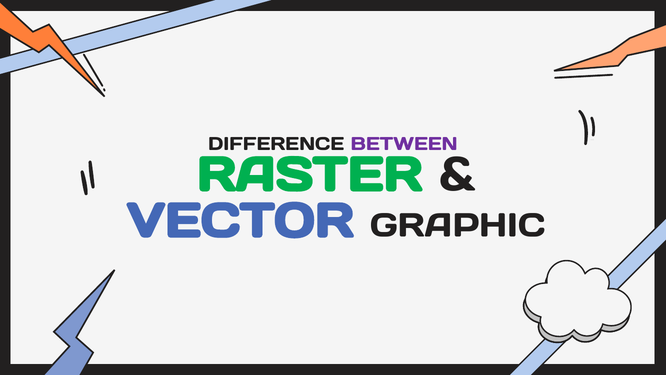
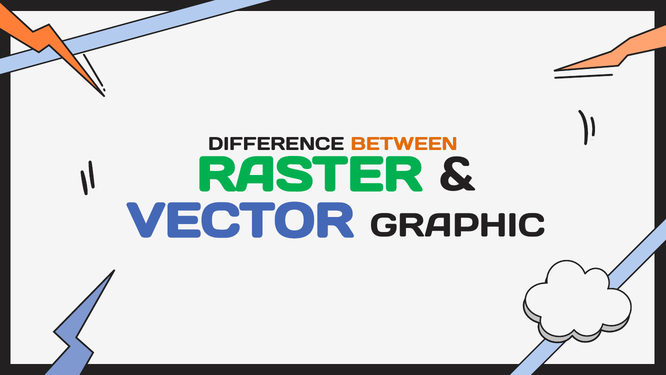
BETWEEN colour: purple -> orange (404, 144)
